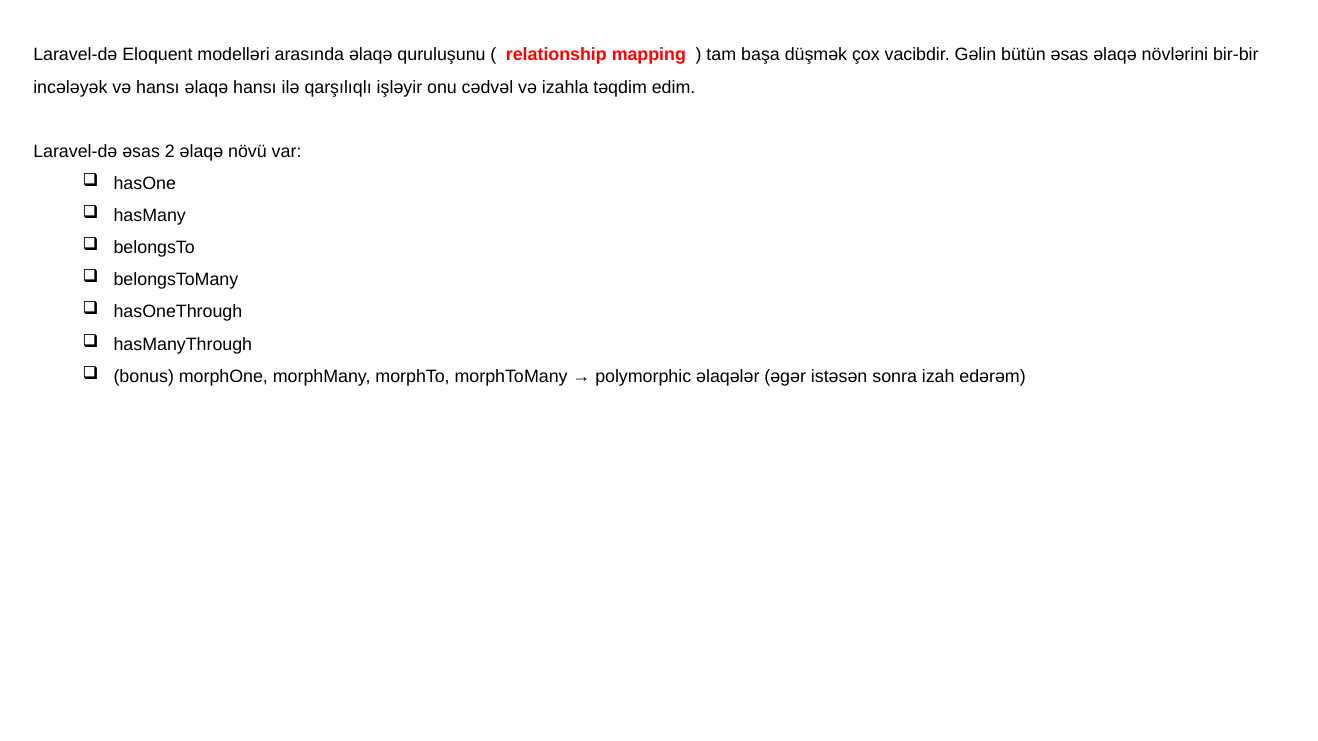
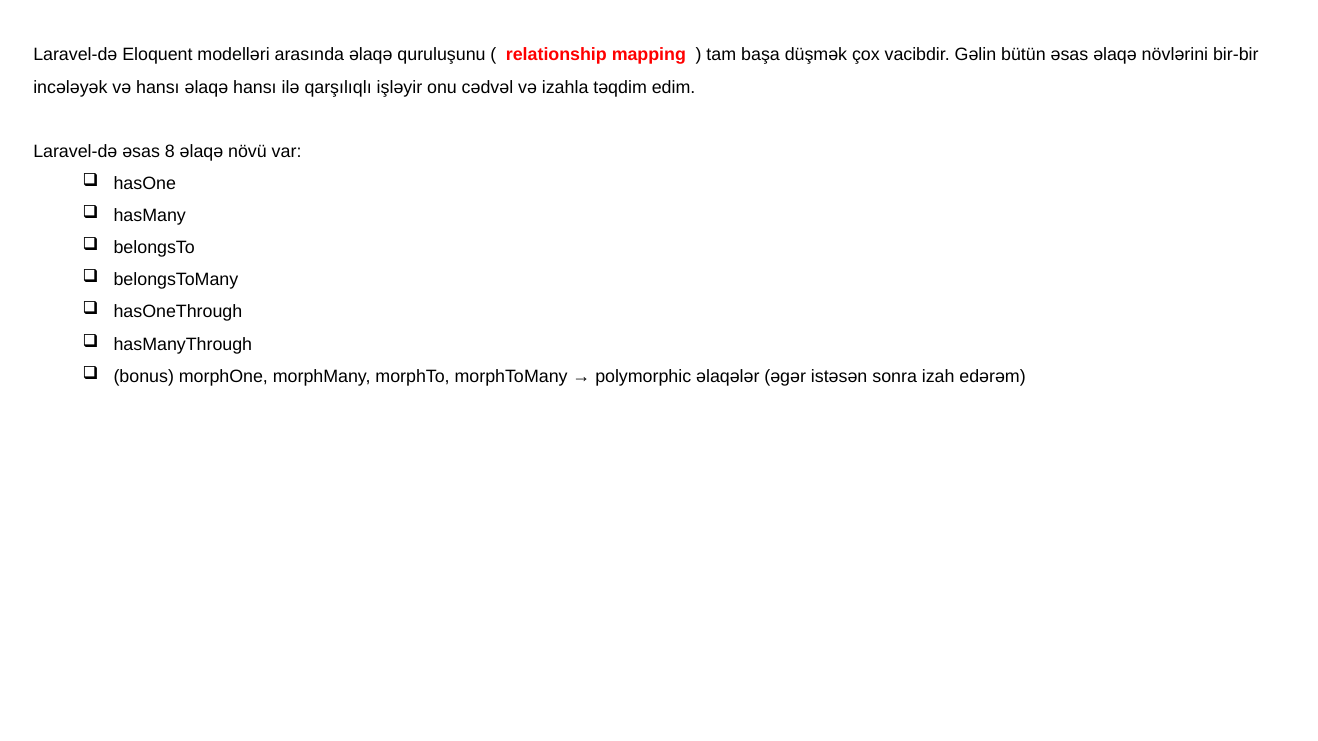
2: 2 -> 8 (170, 151)
